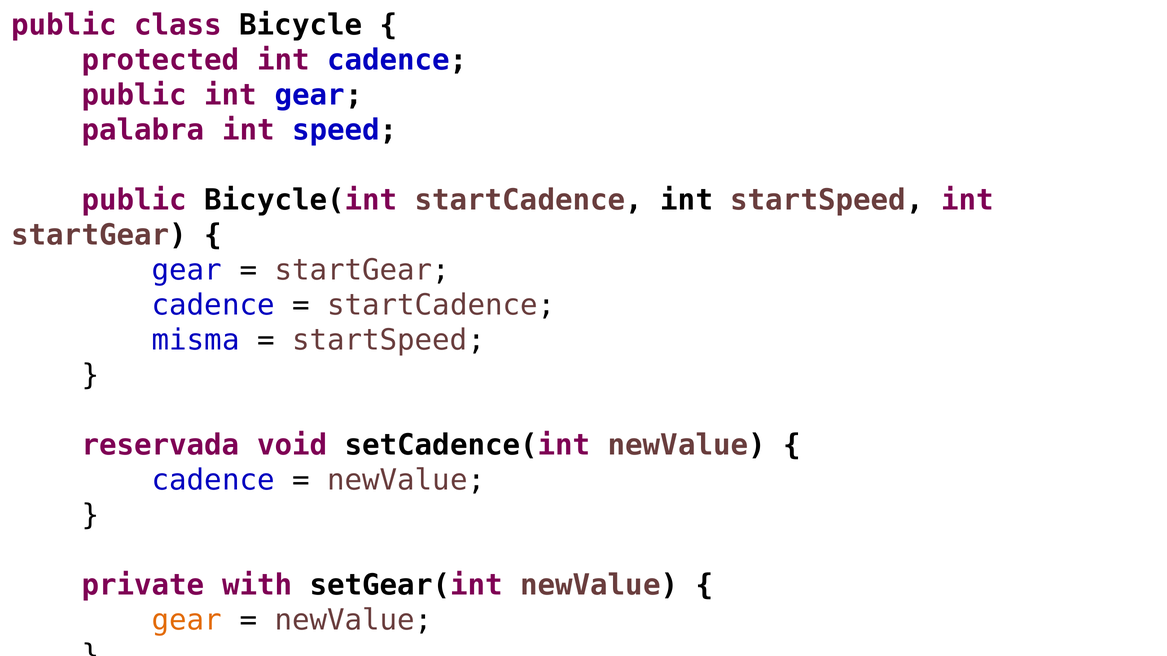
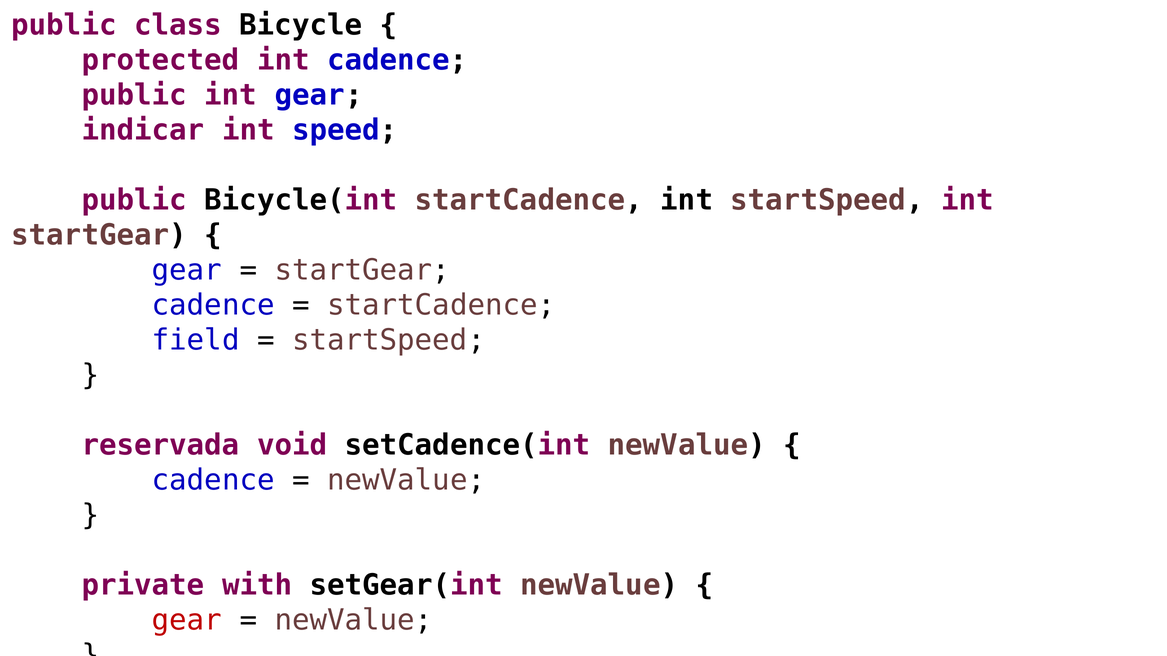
palabra: palabra -> indicar (143, 130)
misma: misma -> field (196, 340)
gear colour: orange -> red (187, 620)
